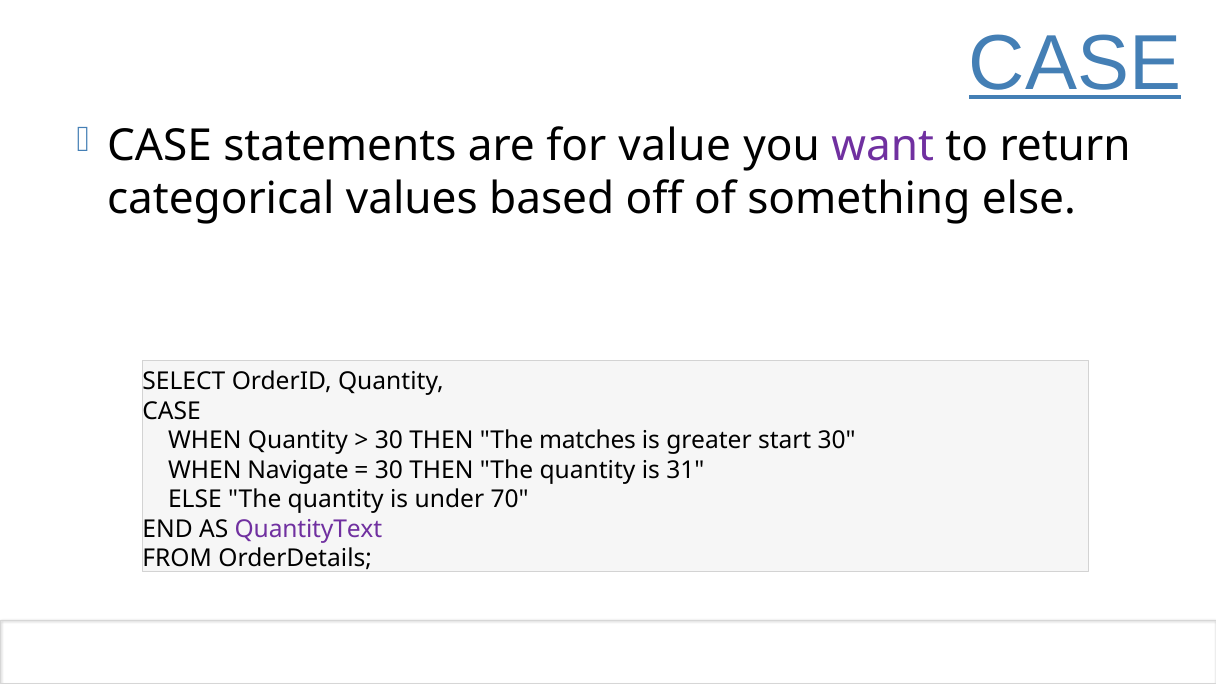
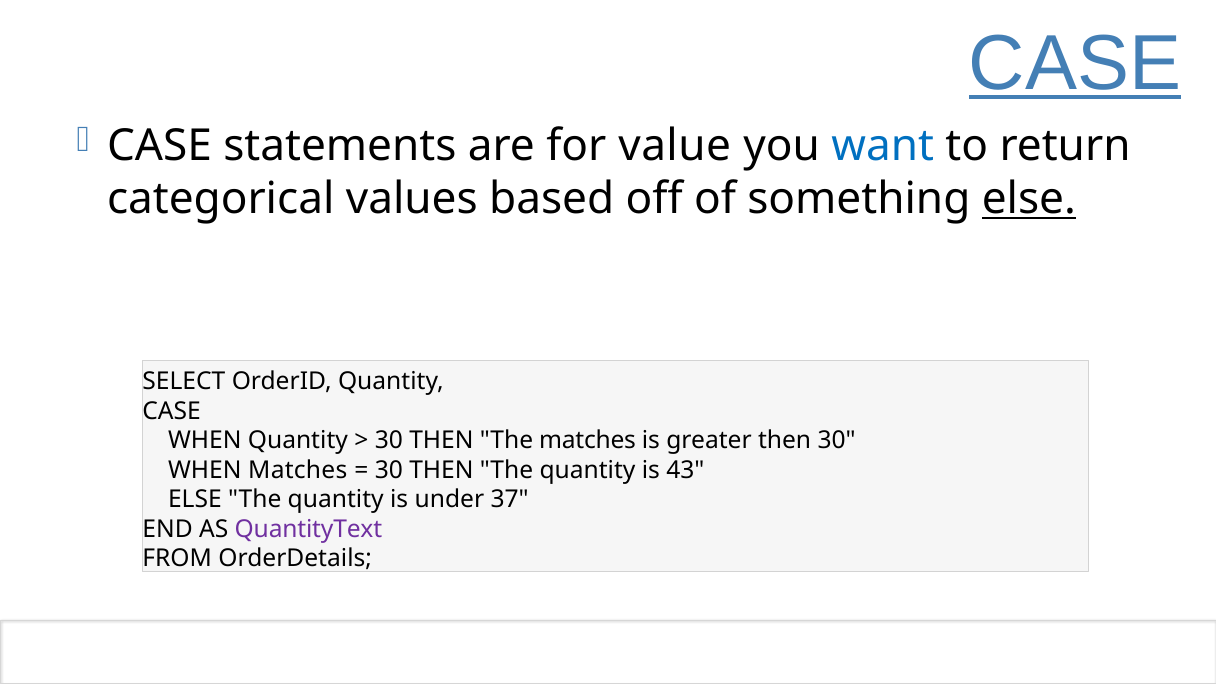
want colour: purple -> blue (883, 146)
else underline: none -> present (1029, 199)
greater start: start -> then (785, 440)
WHEN Navigate: Navigate -> Matches (298, 470)
31: 31 -> 43 (685, 470)
70: 70 -> 37 (510, 499)
